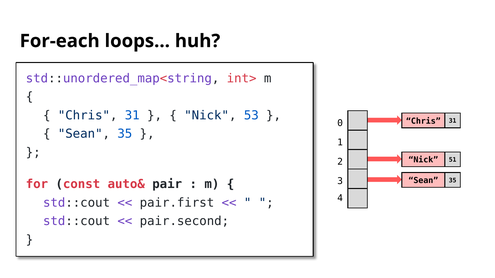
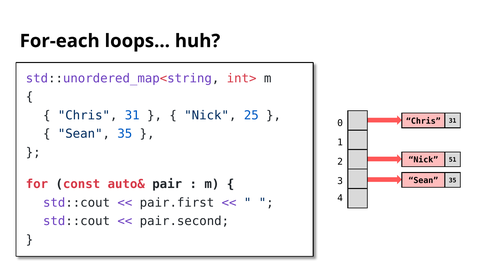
53: 53 -> 25 (251, 116)
